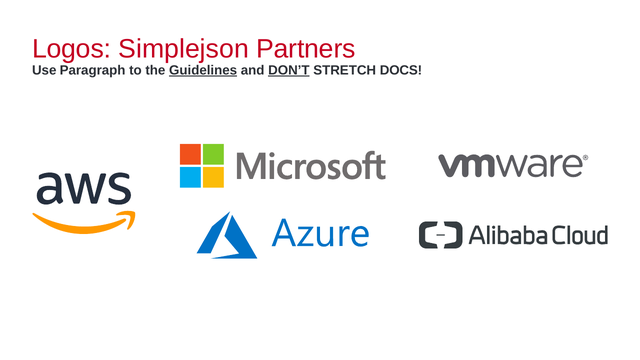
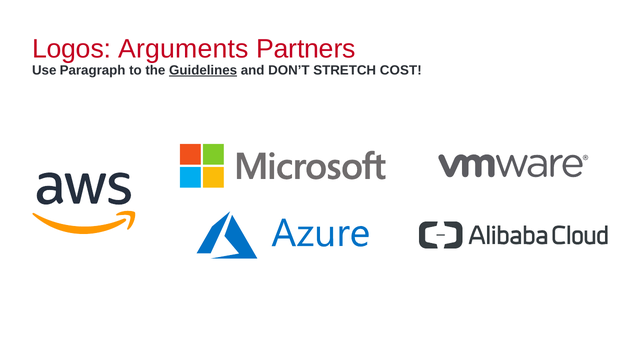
Simplejson: Simplejson -> Arguments (184, 49)
DON’T underline: present -> none (289, 70)
DOCS: DOCS -> COST (401, 70)
